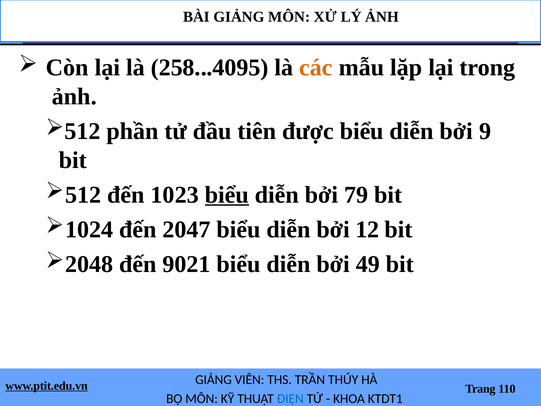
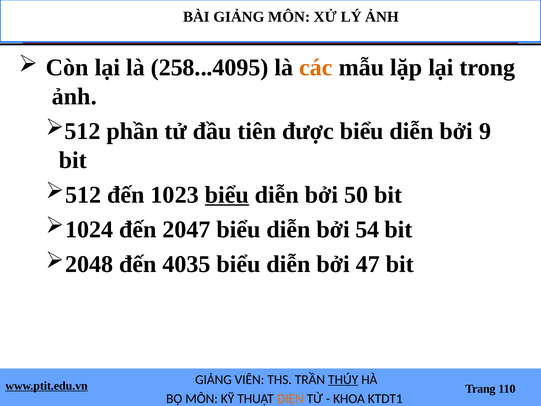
79: 79 -> 50 (356, 195)
12: 12 -> 54 (367, 229)
9021: 9021 -> 4035 (187, 264)
49: 49 -> 47 (368, 264)
THÚY underline: none -> present (343, 379)
ĐIỆN colour: blue -> orange (290, 398)
